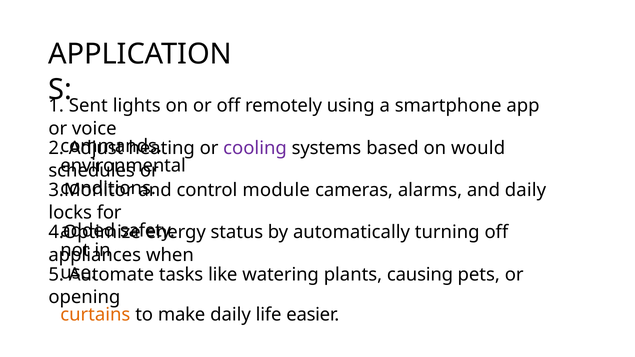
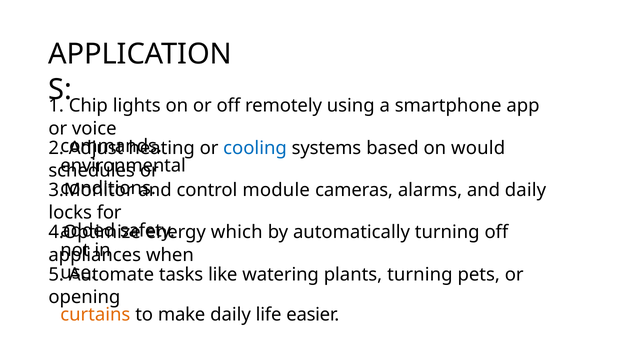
Sent: Sent -> Chip (88, 106)
cooling colour: purple -> blue (255, 148)
status: status -> which (237, 232)
plants causing: causing -> turning (420, 275)
